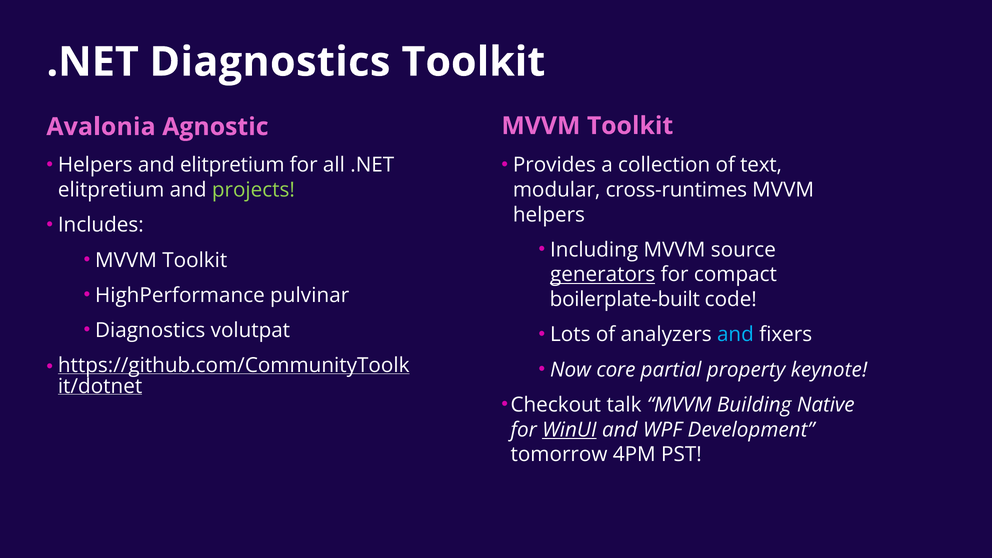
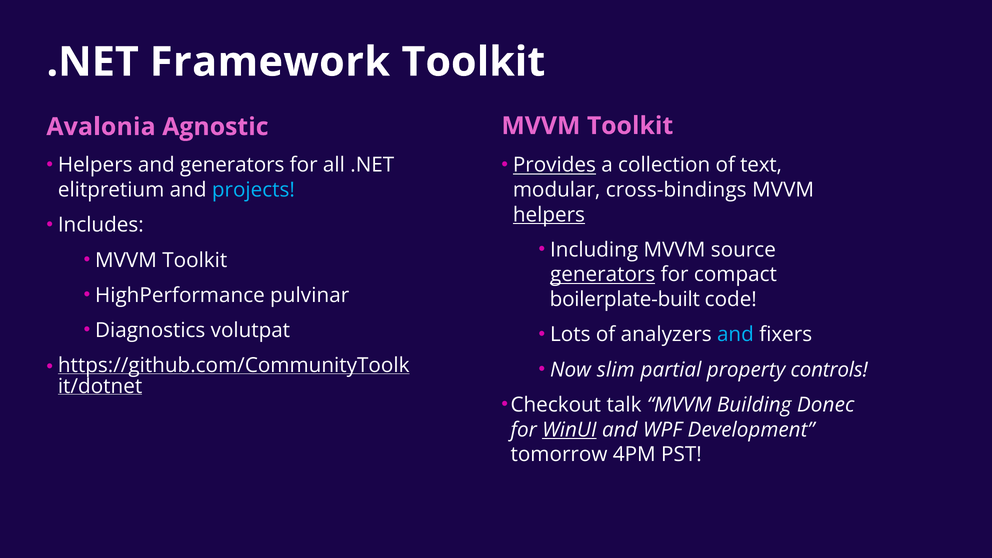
.NET Diagnostics: Diagnostics -> Framework (270, 62)
and elitpretium: elitpretium -> generators (232, 165)
Provides underline: none -> present (554, 165)
projects colour: light green -> light blue (253, 190)
cross-runtimes: cross-runtimes -> cross-bindings (676, 190)
helpers underline: none -> present (549, 215)
core: core -> slim (616, 370)
keynote: keynote -> controls (829, 370)
Native: Native -> Donec (826, 405)
